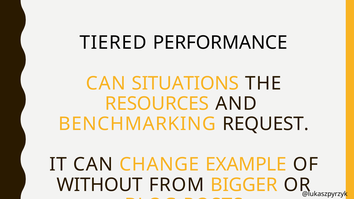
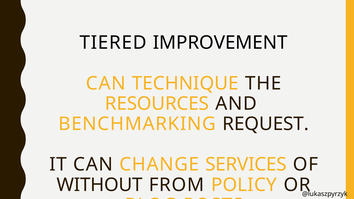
PERFORMANCE: PERFORMANCE -> IMPROVEMENT (220, 43)
SITUATIONS: SITUATIONS -> TECHNIQUE (185, 83)
EXAMPLE: EXAMPLE -> SERVICES (246, 165)
BIGGER: BIGGER -> POLICY (244, 185)
